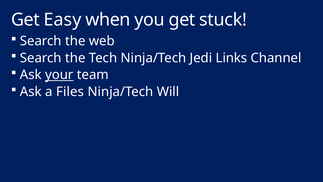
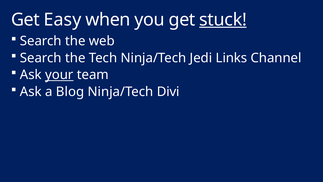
stuck underline: none -> present (223, 20)
Files: Files -> Blog (70, 92)
Will: Will -> Divi (168, 92)
